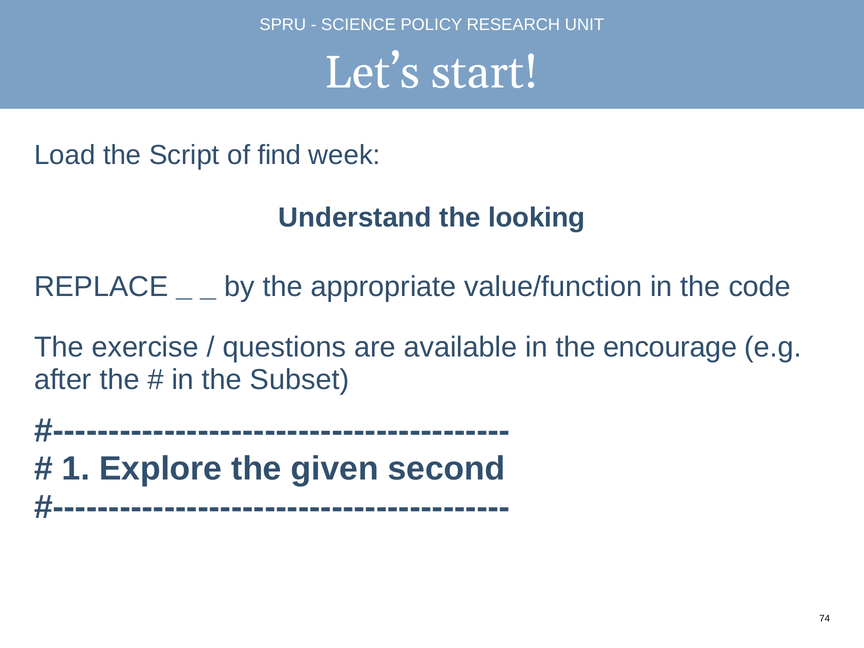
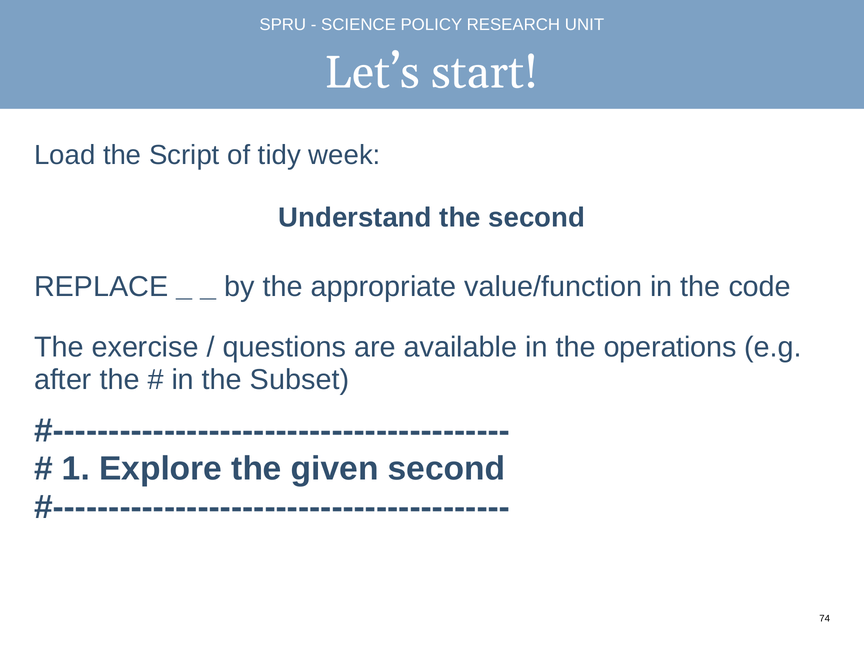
find: find -> tidy (279, 155)
the looking: looking -> second (537, 218)
encourage: encourage -> operations (670, 347)
